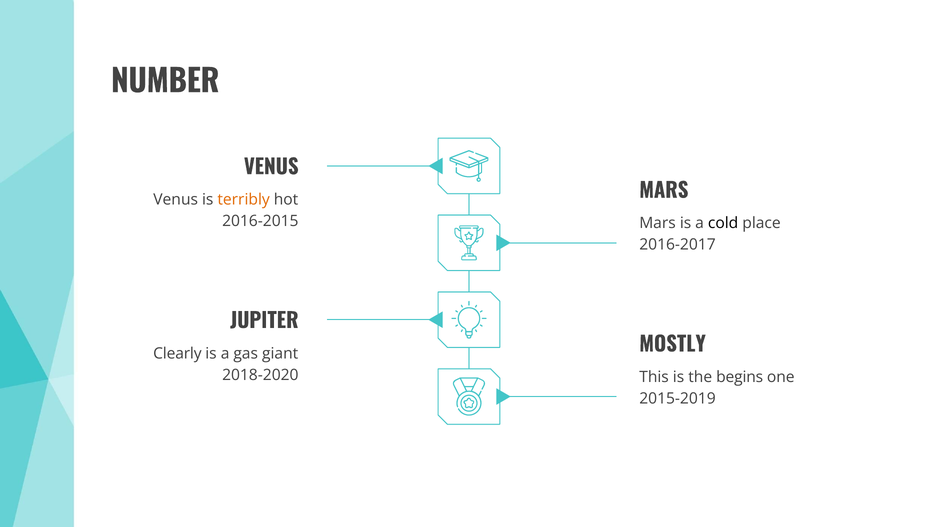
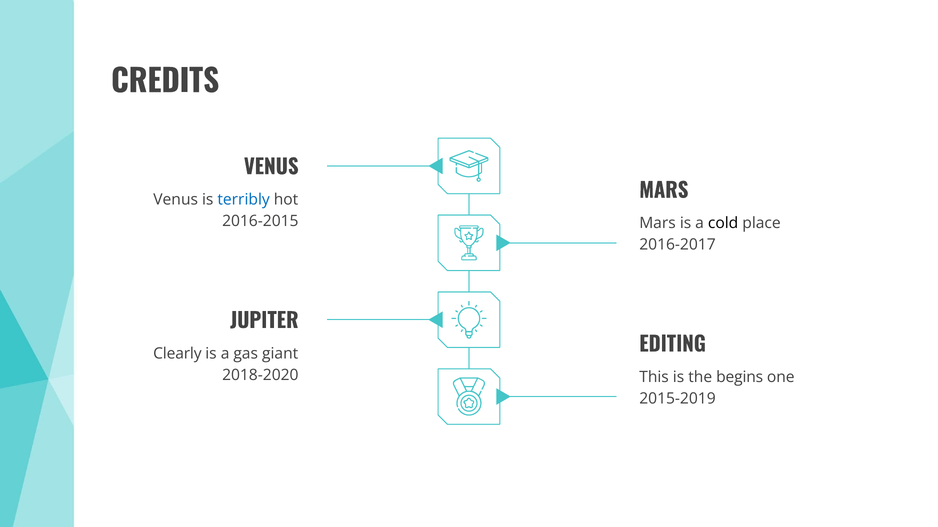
NUMBER: NUMBER -> CREDITS (165, 82)
terribly colour: orange -> blue (244, 200)
MOSTLY: MOSTLY -> EDITING (673, 345)
